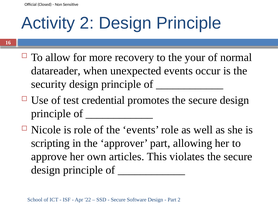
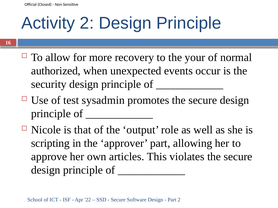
datareader: datareader -> authorized (56, 71)
credential: credential -> sysadmin (103, 101)
is role: role -> that (83, 130)
the events: events -> output (141, 130)
